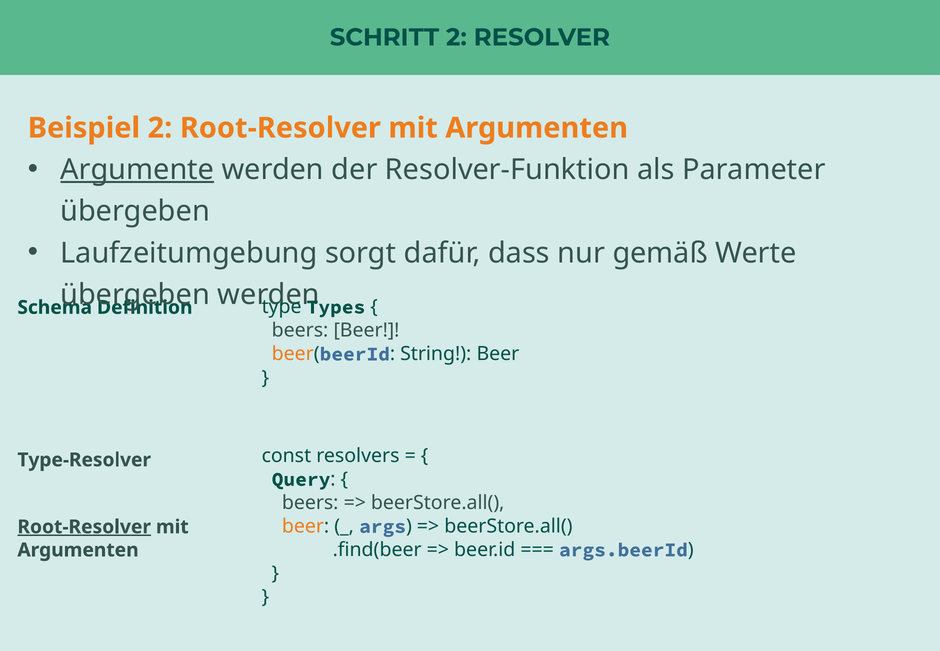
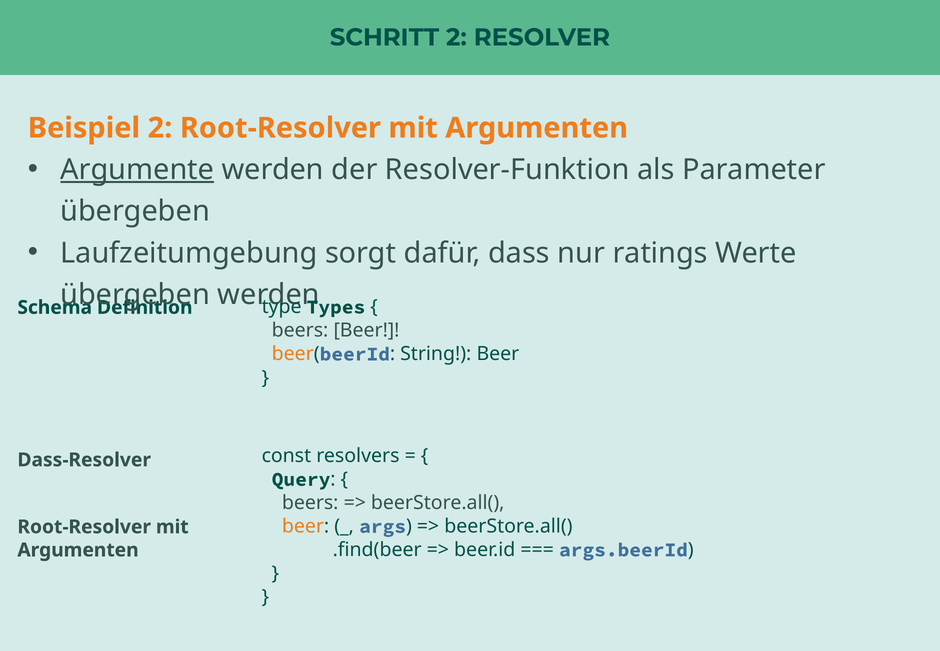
gemäß: gemäß -> ratings (660, 253)
Type-Resolver: Type-Resolver -> Dass-Resolver (84, 460)
Root-Resolver underline: present -> none (84, 527)
